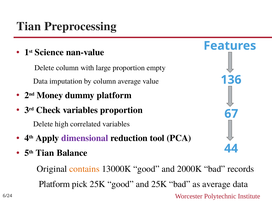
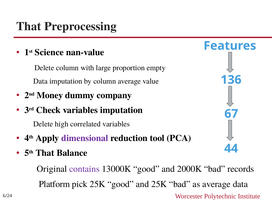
Tian: Tian -> That (29, 26)
dummy platform: platform -> company (114, 95)
variables proportion: proportion -> imputation (121, 110)
5th Tian: Tian -> That (45, 153)
contains colour: orange -> purple (84, 169)
